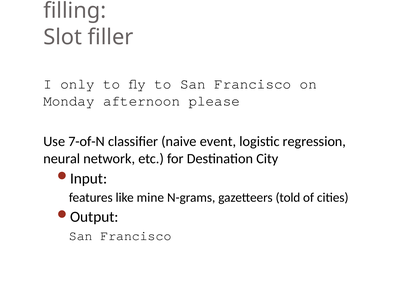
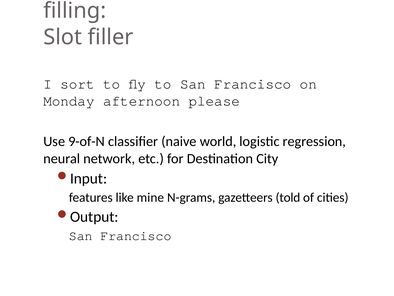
only: only -> sort (78, 84)
7-of-N: 7-of-N -> 9-of-N (87, 141)
event: event -> world (218, 141)
